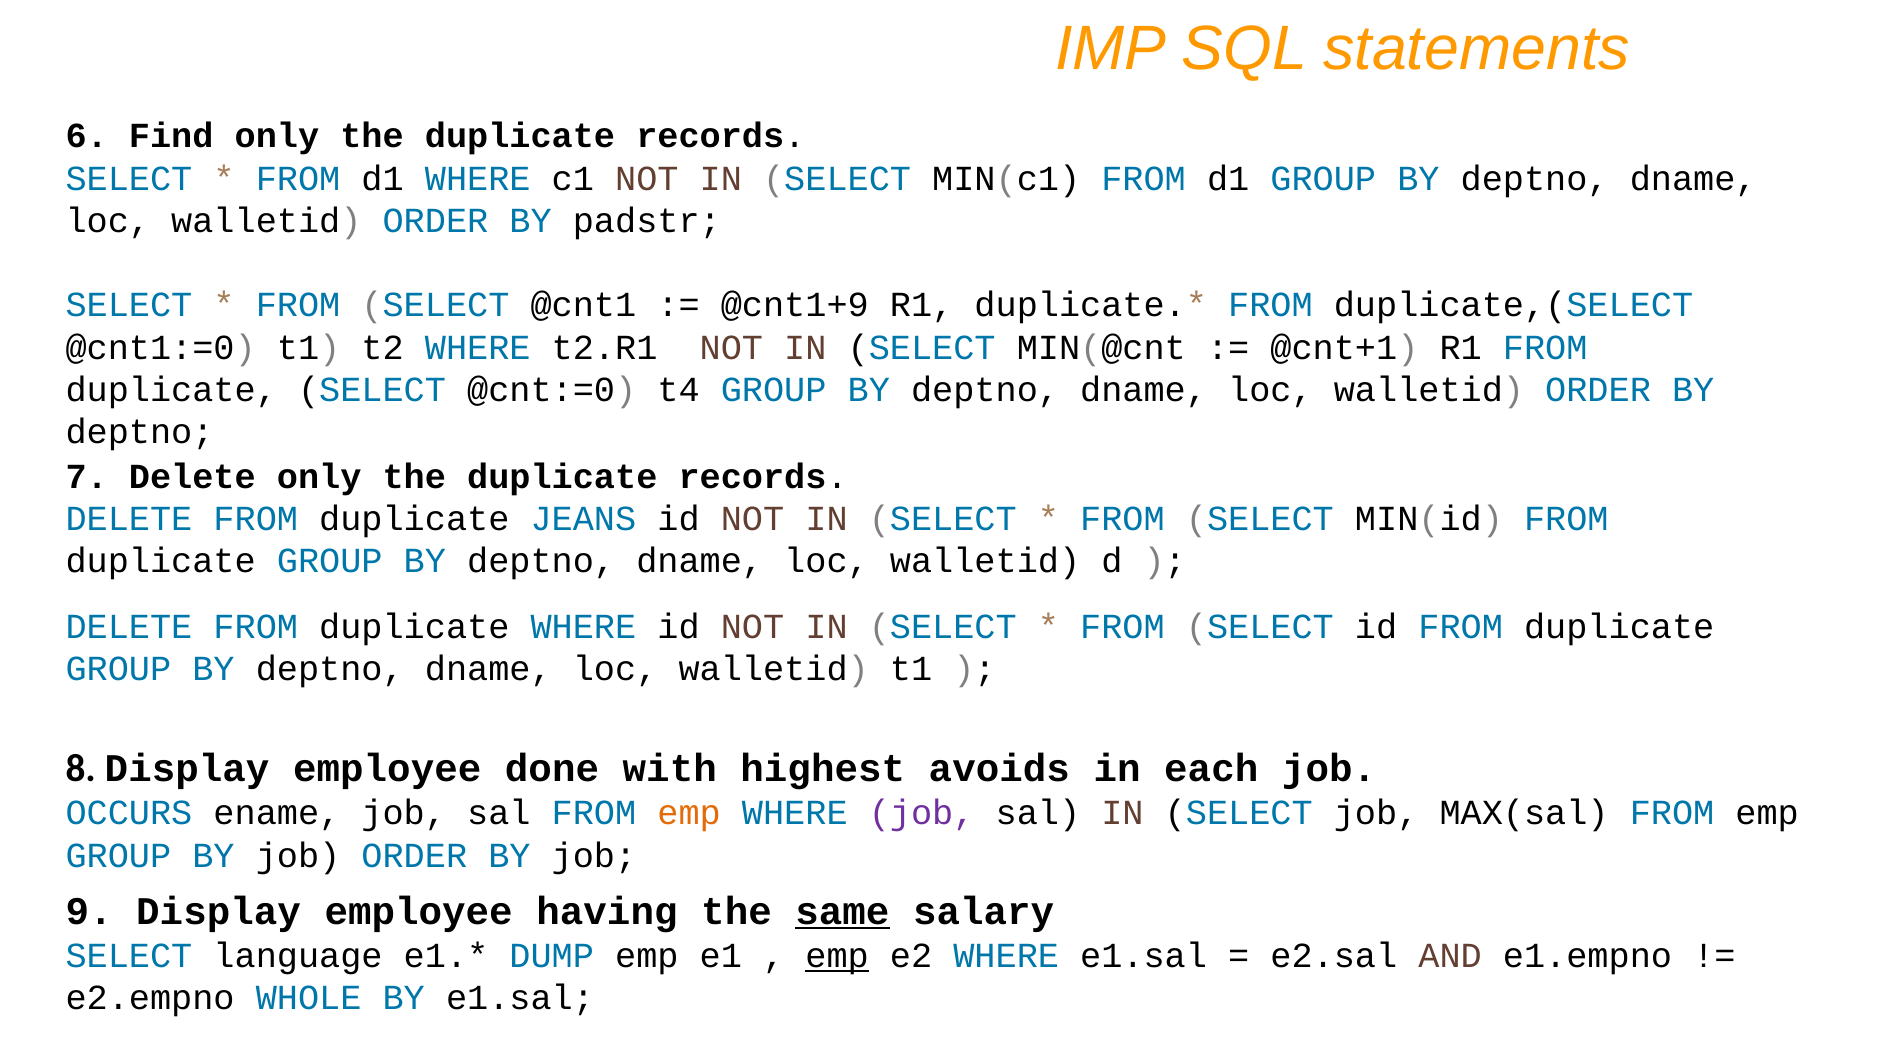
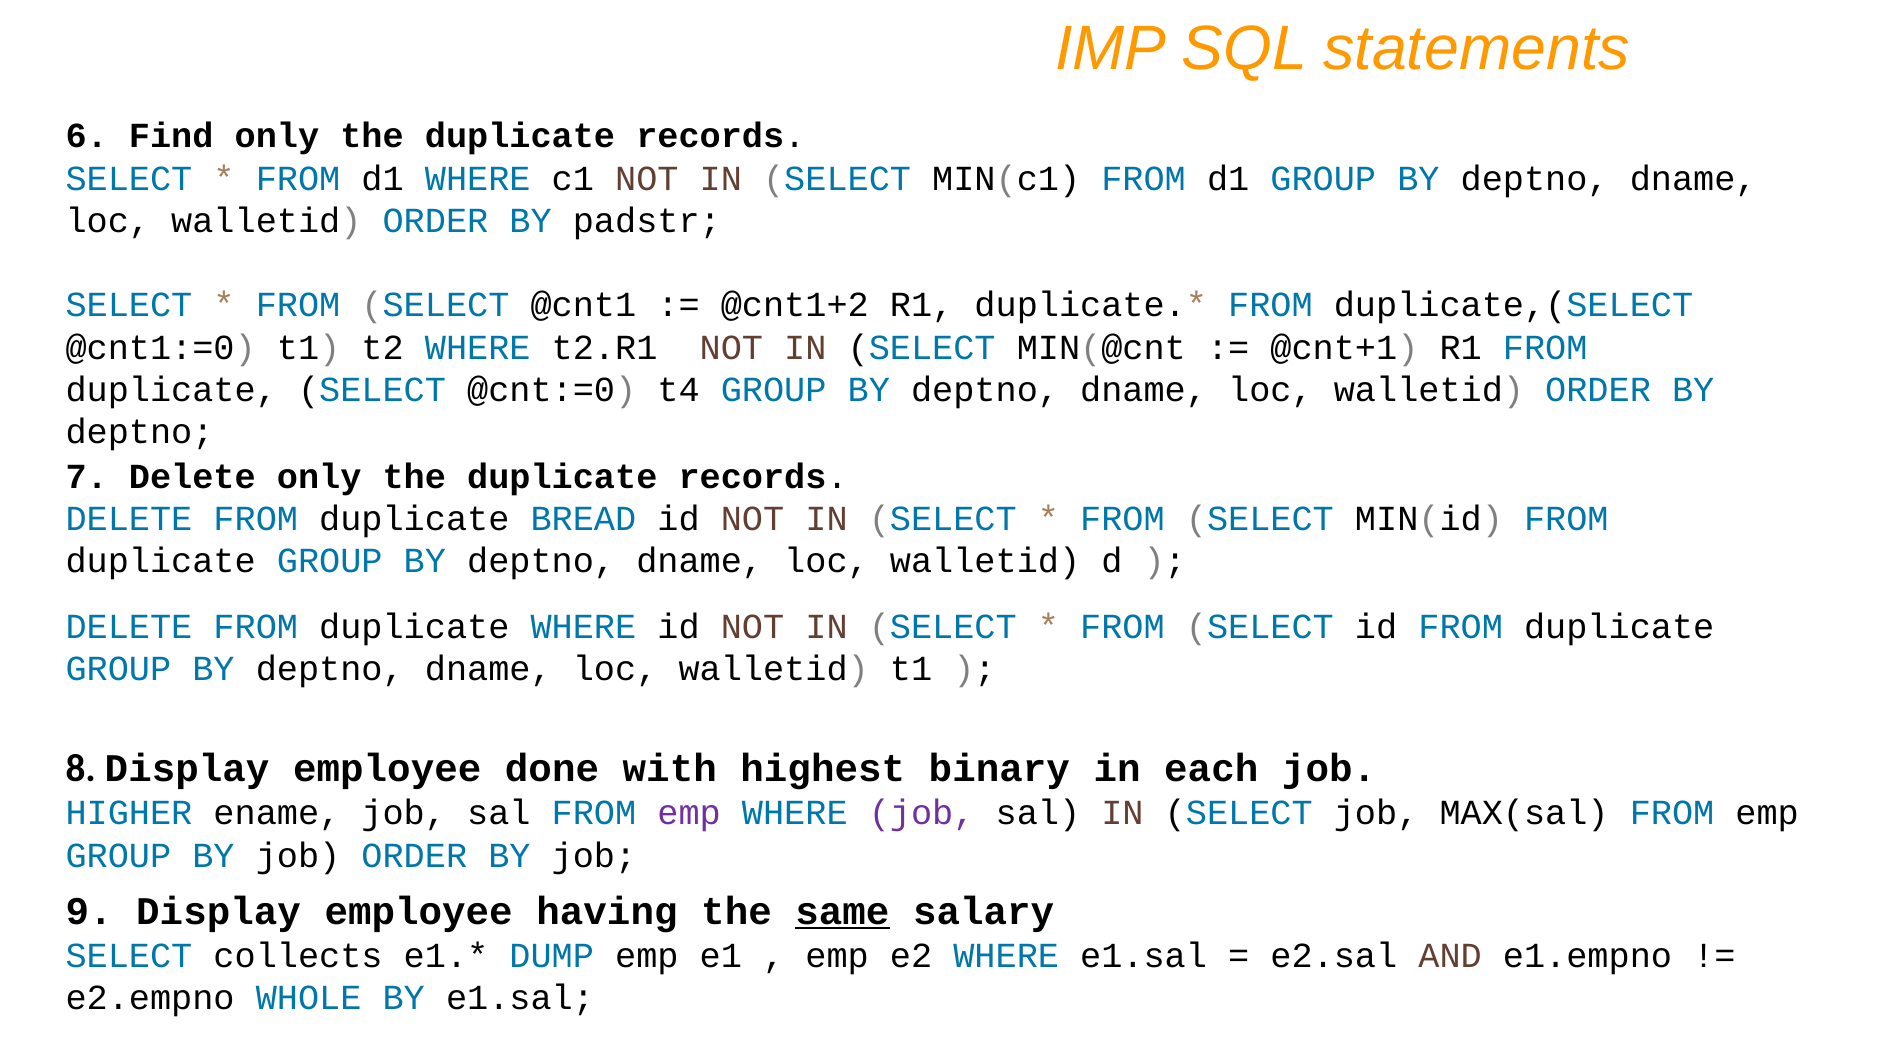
@cnt1+9: @cnt1+9 -> @cnt1+2 (795, 305)
JEANS: JEANS -> BREAD (583, 519)
avoids: avoids -> binary (999, 769)
OCCURS: OCCURS -> HIGHER (129, 813)
emp colour: orange -> purple (689, 813)
language: language -> collects (298, 955)
emp underline: present -> none (837, 955)
